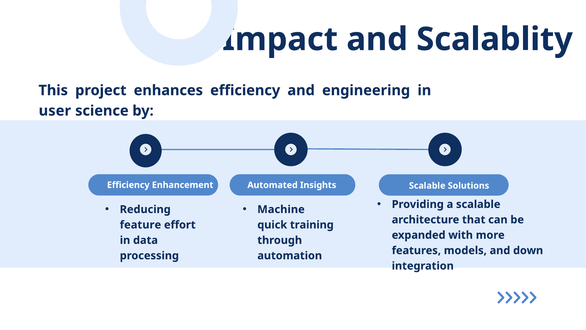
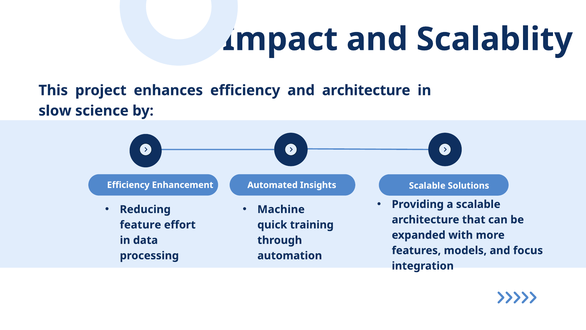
and engineering: engineering -> architecture (366, 90)
user: user -> slow (55, 111)
down: down -> focus (528, 250)
